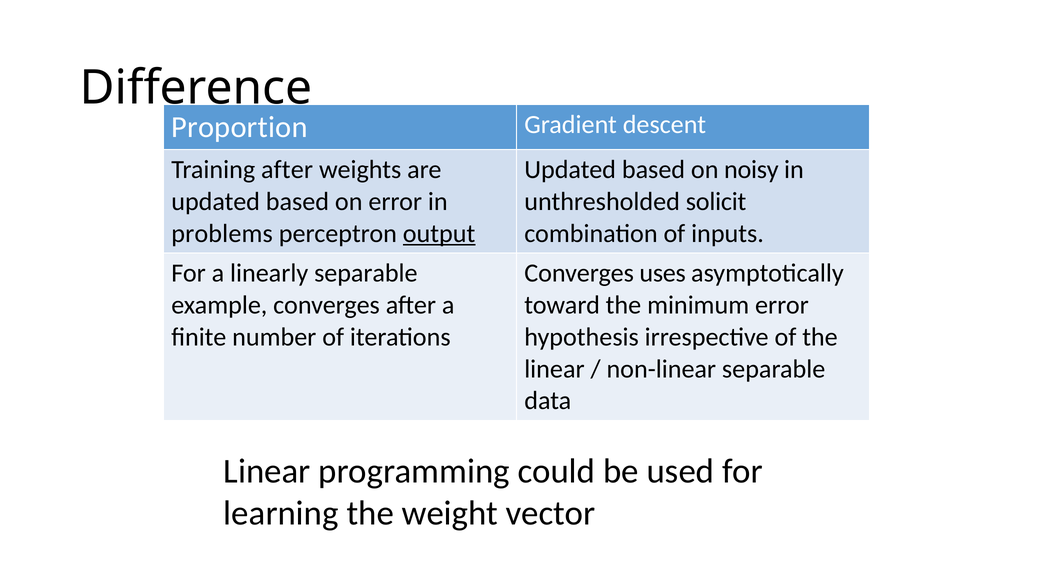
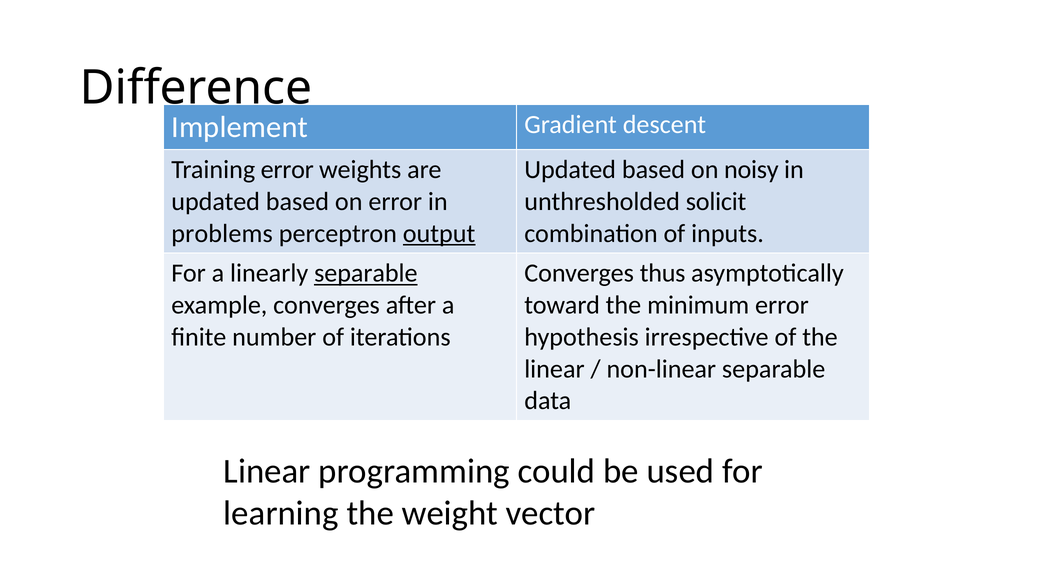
Proportion: Proportion -> Implement (240, 127)
Training after: after -> error (287, 170)
separable underline: none -> present (366, 273)
uses: uses -> thus (663, 273)
